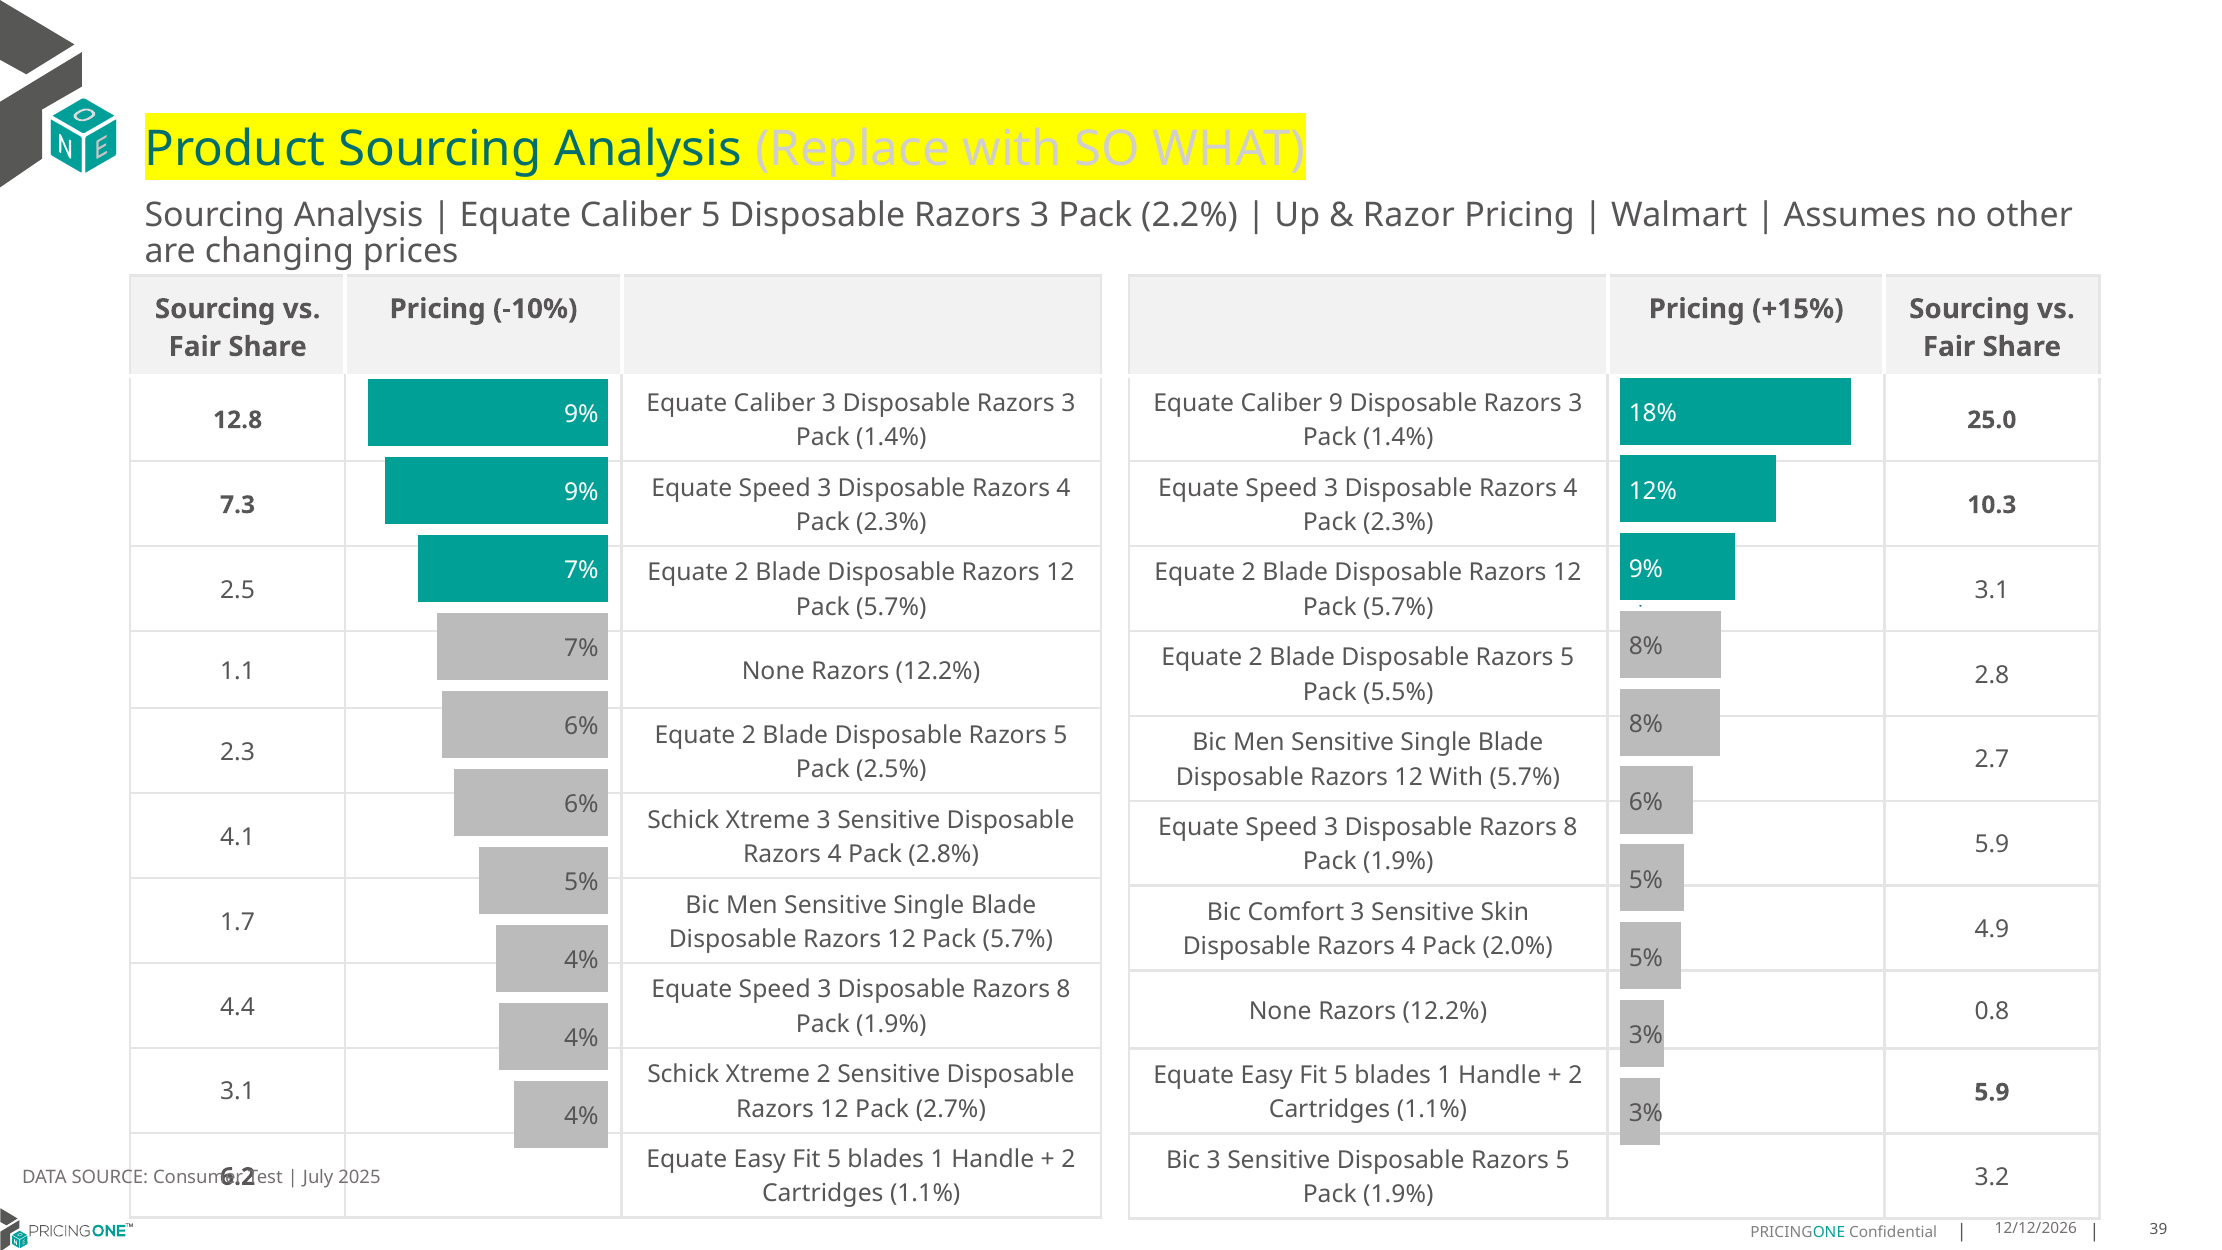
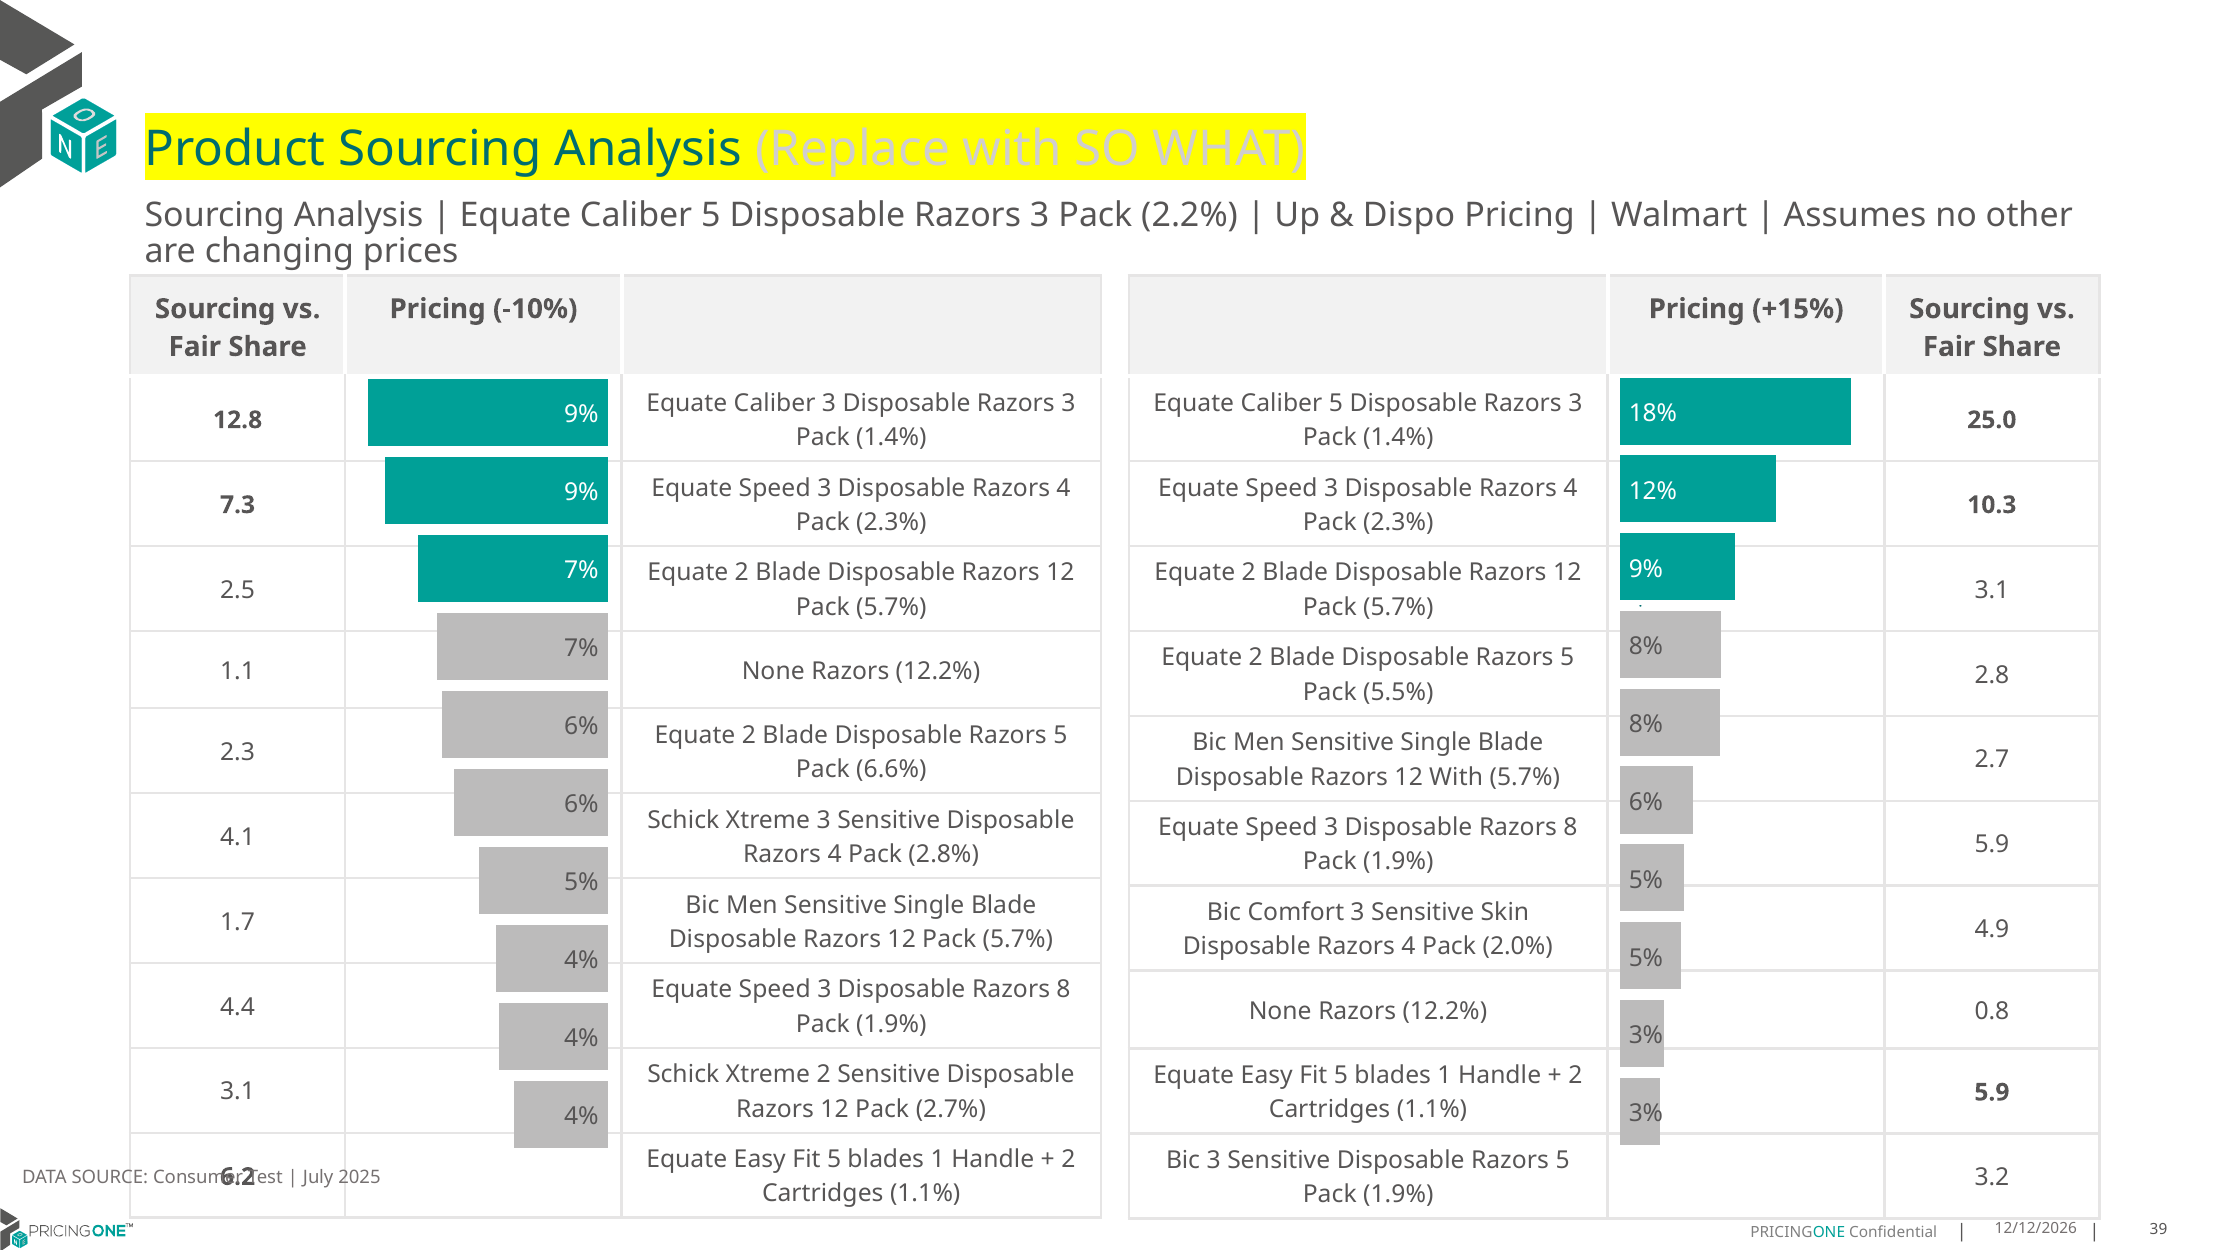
Razor: Razor -> Dispo (1409, 215)
9: 9 -> 5 (1336, 403)
2.5%: 2.5% -> 6.6% (891, 769)
